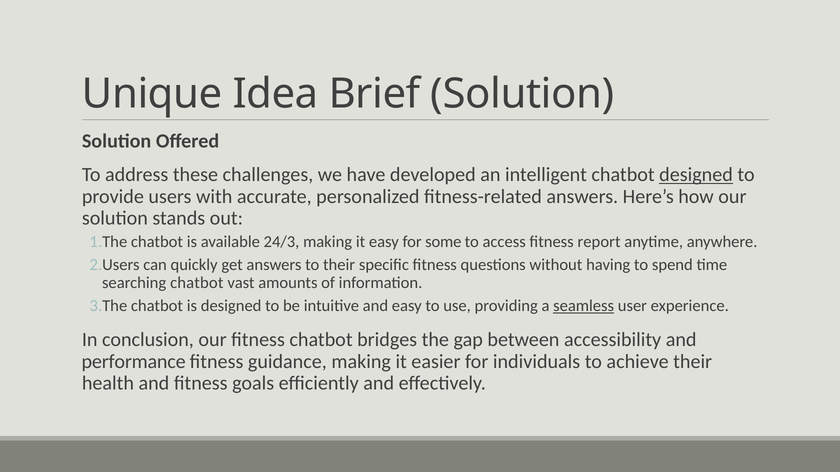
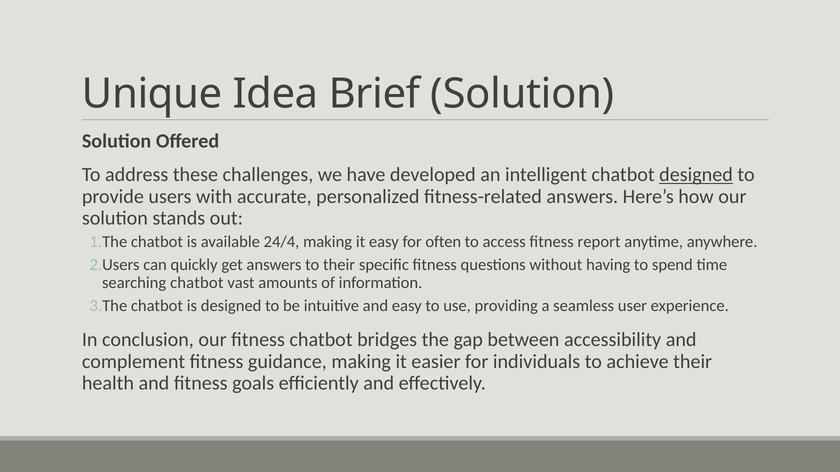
24/3: 24/3 -> 24/4 (281, 242)
some: some -> often (443, 242)
seamless underline: present -> none (584, 306)
performance: performance -> complement (134, 362)
